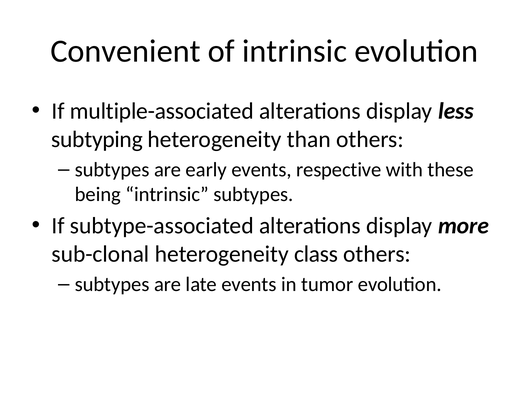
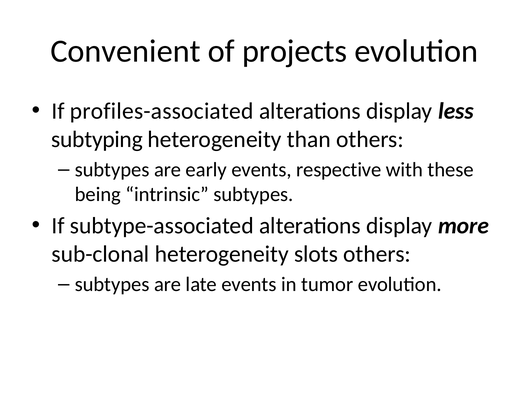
of intrinsic: intrinsic -> projects (295, 51)
multiple-associated: multiple-associated -> profiles-associated (162, 111)
class: class -> slots (316, 254)
